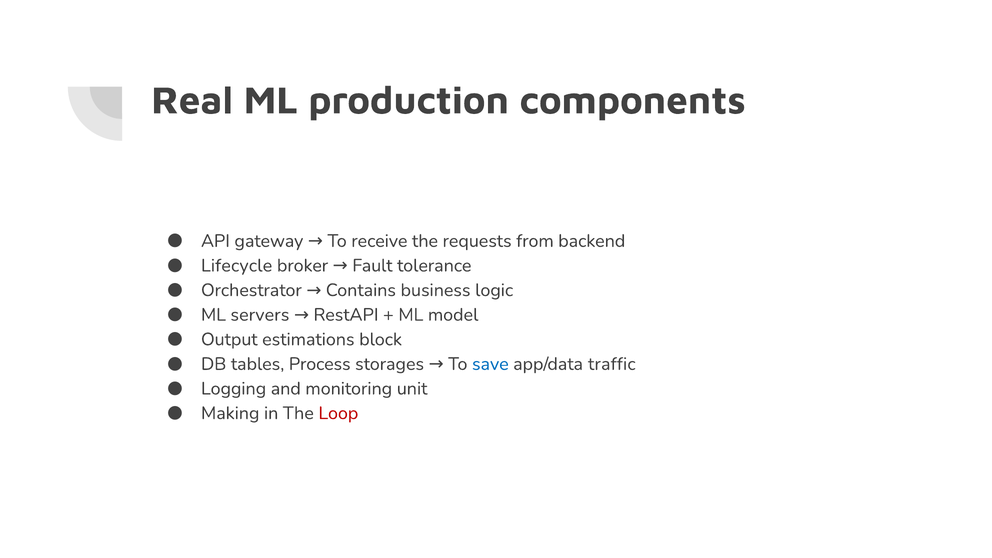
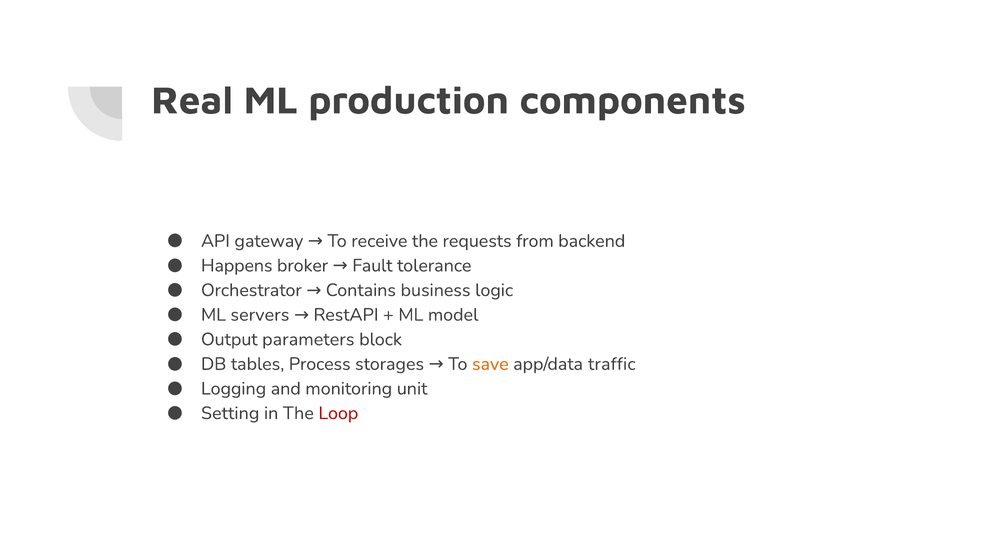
Lifecycle: Lifecycle -> Happens (237, 266)
estimations: estimations -> parameters (308, 339)
save colour: blue -> orange (490, 364)
Making: Making -> Setting (230, 413)
